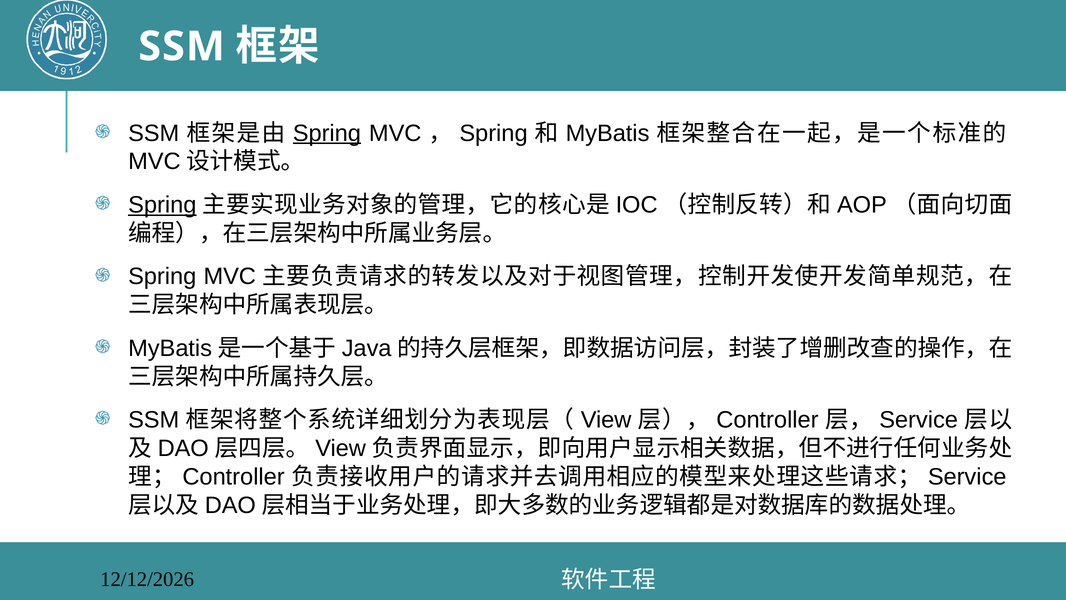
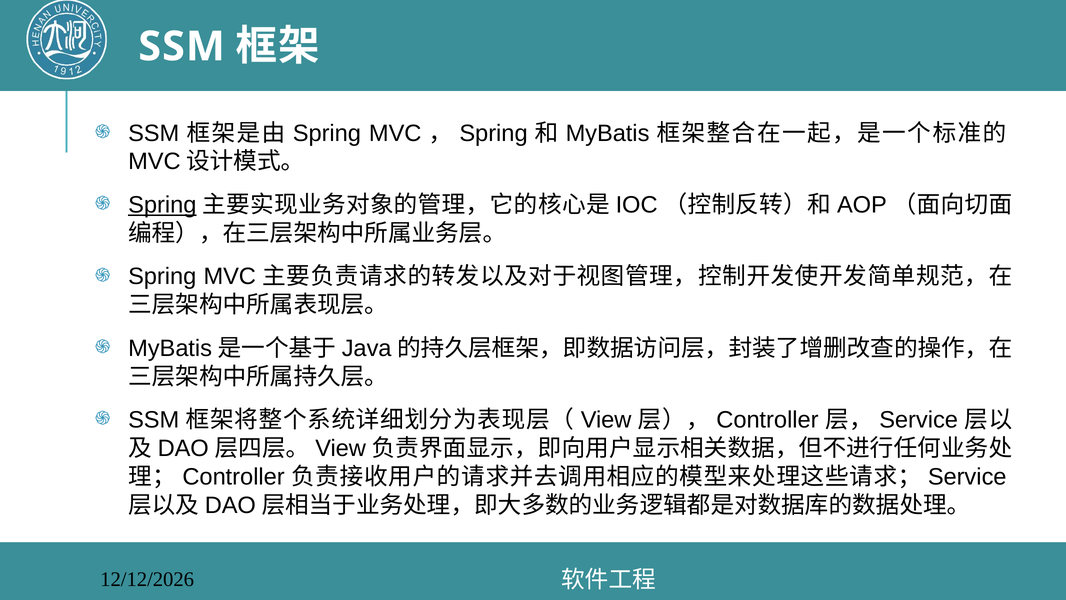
Spring underline: present -> none (327, 133)
